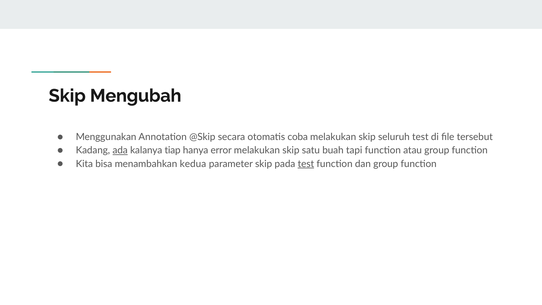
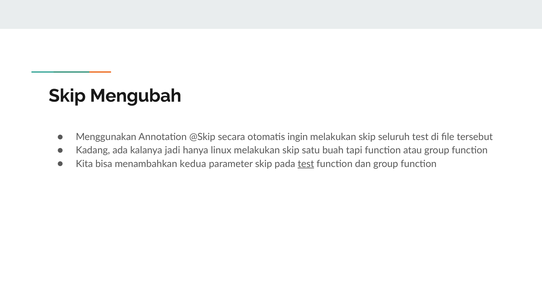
coba: coba -> ingin (298, 137)
ada underline: present -> none (120, 150)
tiap: tiap -> jadi (173, 150)
error: error -> linux (221, 150)
